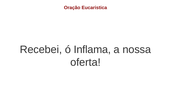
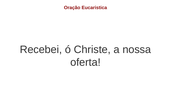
Inflama: Inflama -> Christe (92, 50)
